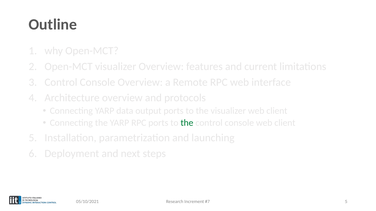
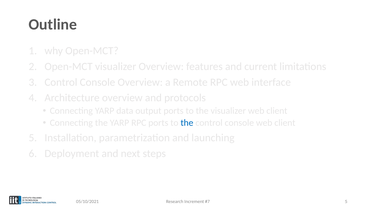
the colour: green -> blue (187, 123)
